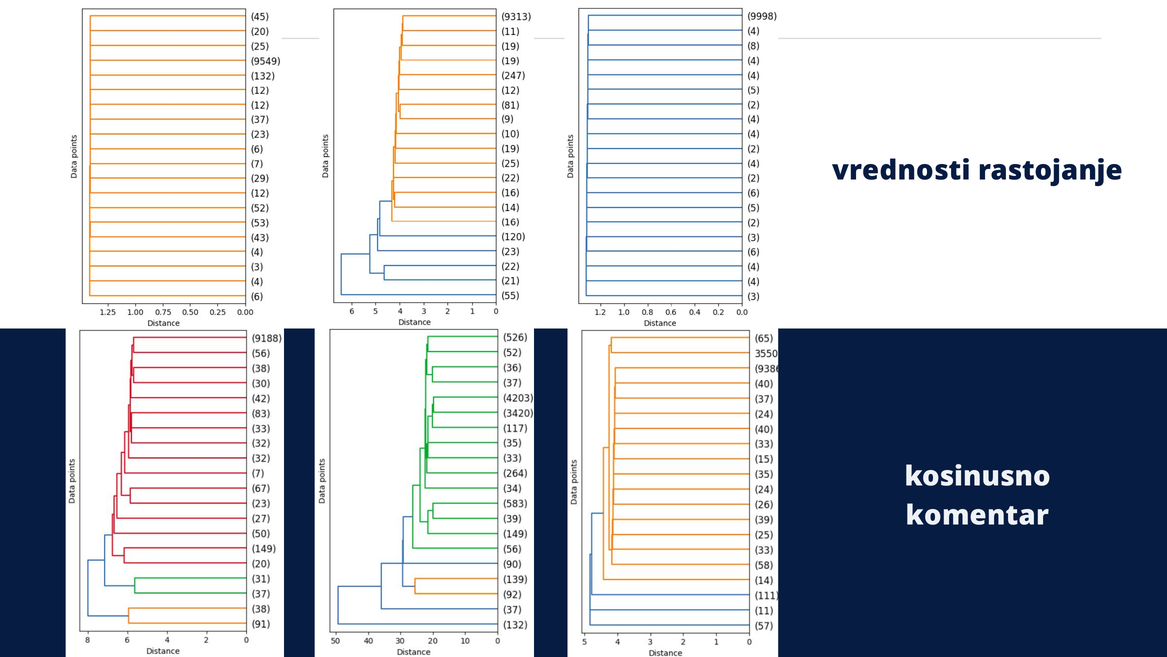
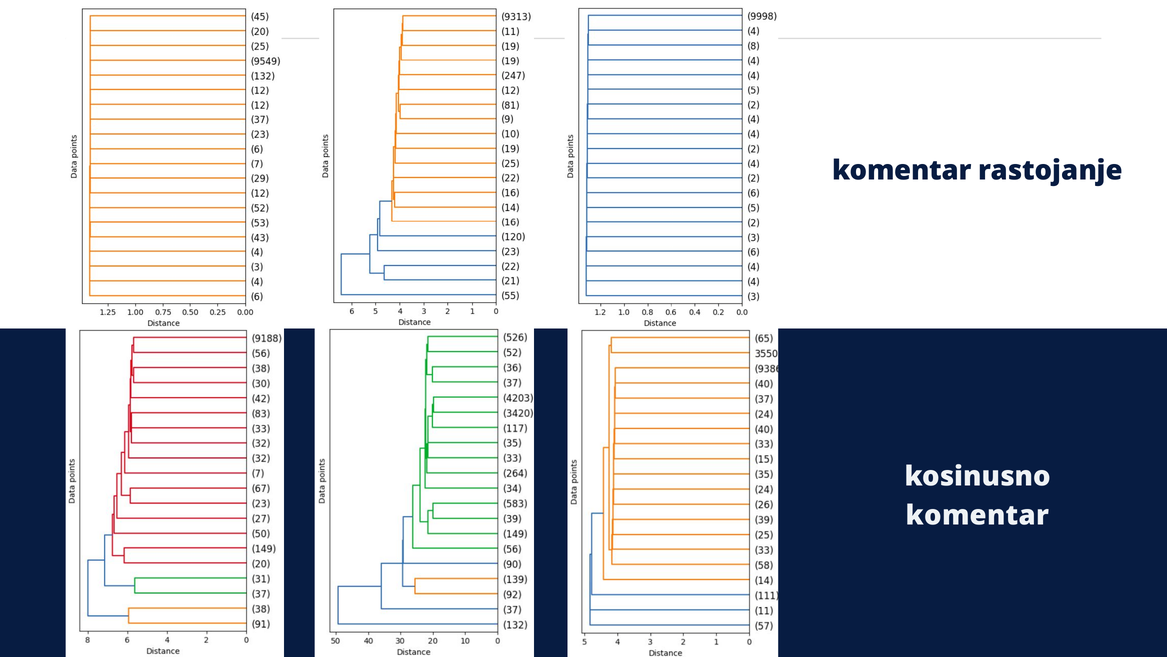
vrednosti: vrednosti -> komentar (902, 171)
